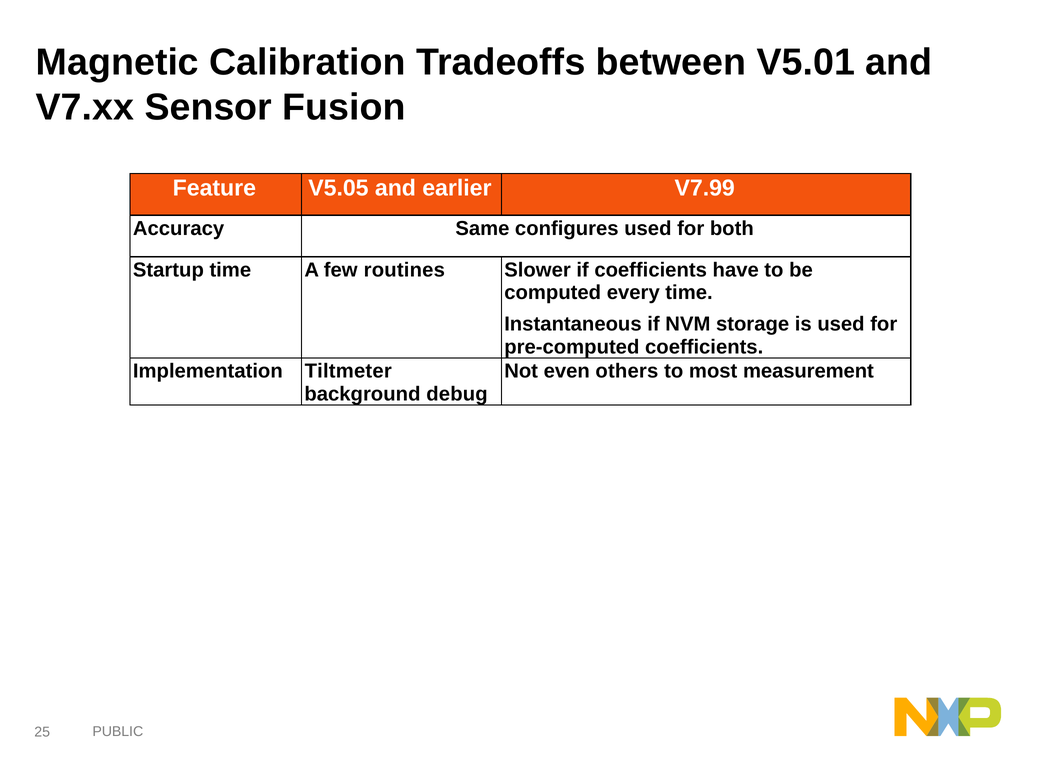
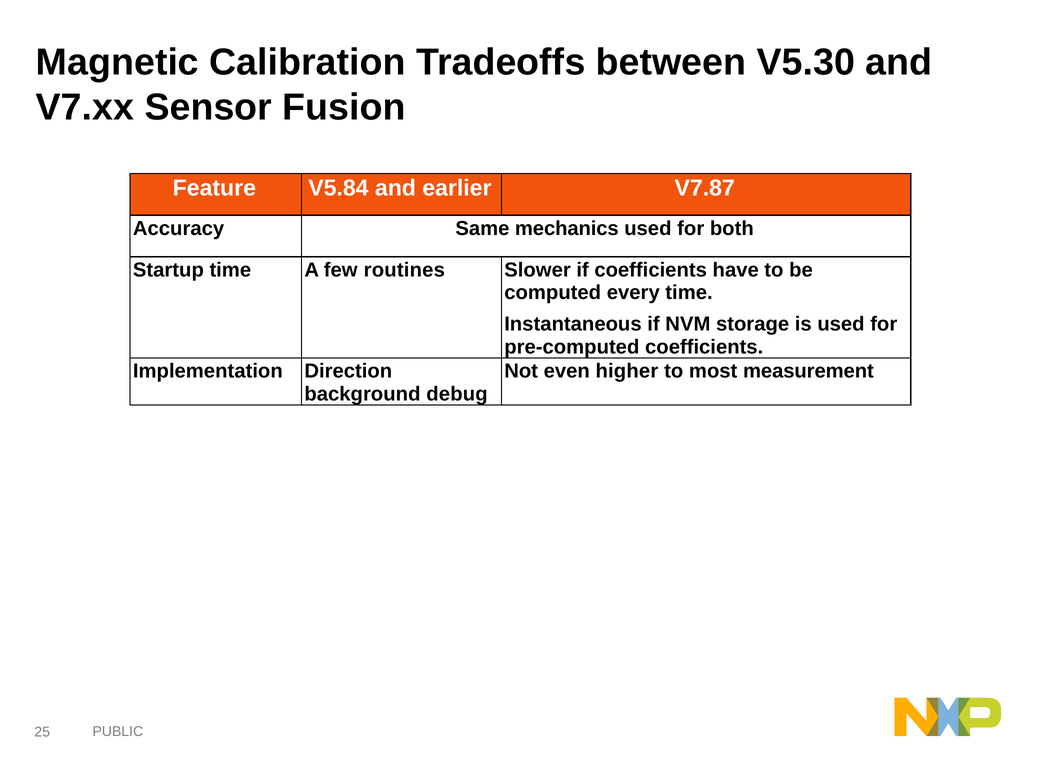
V5.01: V5.01 -> V5.30 (806, 62)
V5.05: V5.05 -> V5.84 (338, 188)
V7.99: V7.99 -> V7.87 (705, 188)
configures: configures -> mechanics (567, 228)
Tiltmeter: Tiltmeter -> Direction (348, 371)
others: others -> higher (627, 371)
